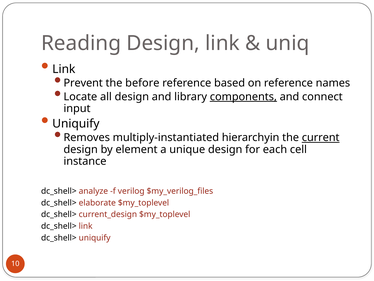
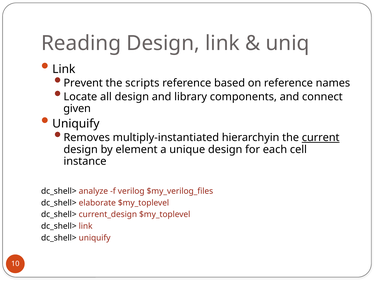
before: before -> scripts (142, 83)
components underline: present -> none (243, 96)
input: input -> given (77, 108)
